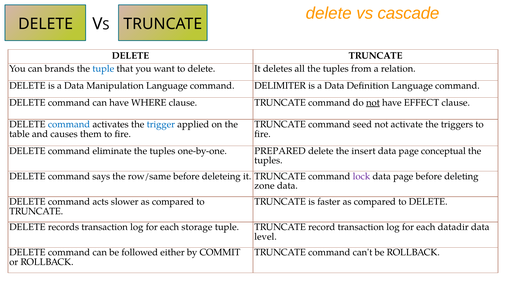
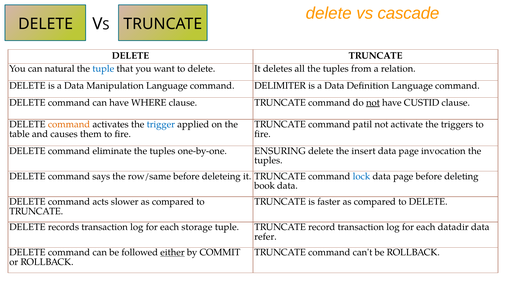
brands: brands -> natural (60, 69)
EFFECT: EFFECT -> CUSTID (422, 103)
command colour: blue -> orange (69, 125)
seed: seed -> patil (362, 125)
PREPARED: PREPARED -> ENSURING (280, 151)
conceptual: conceptual -> invocation (443, 151)
lock colour: purple -> blue (361, 177)
zone: zone -> book (265, 186)
level: level -> refer (265, 237)
either underline: none -> present (172, 253)
